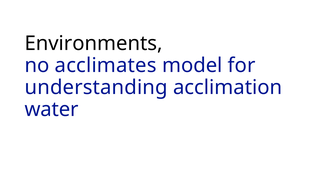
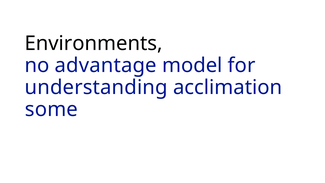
acclimates: acclimates -> advantage (106, 65)
water: water -> some (51, 109)
